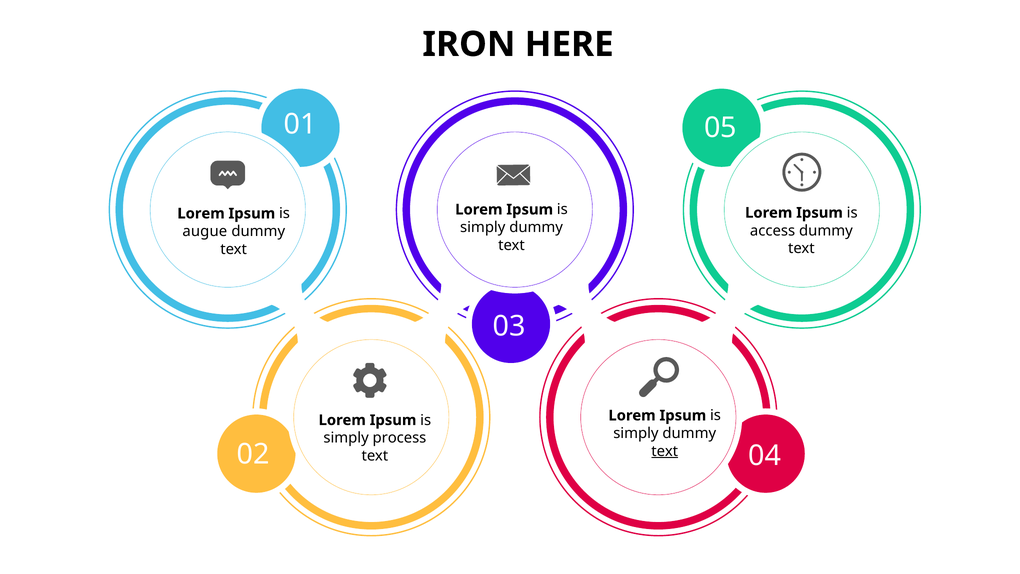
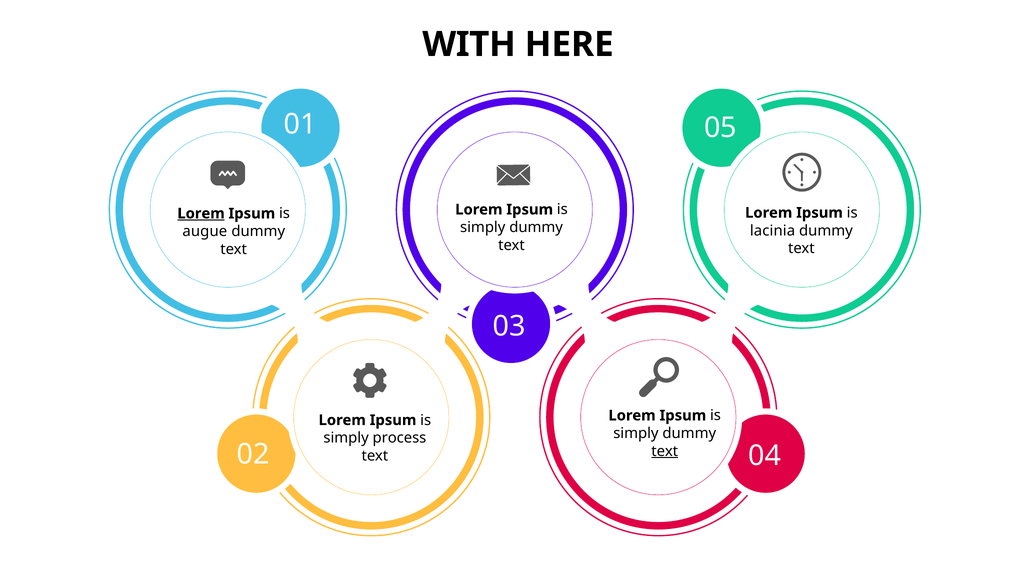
IRON: IRON -> WITH (469, 44)
Lorem underline: none -> present (201, 213)
access: access -> lacinia (773, 231)
